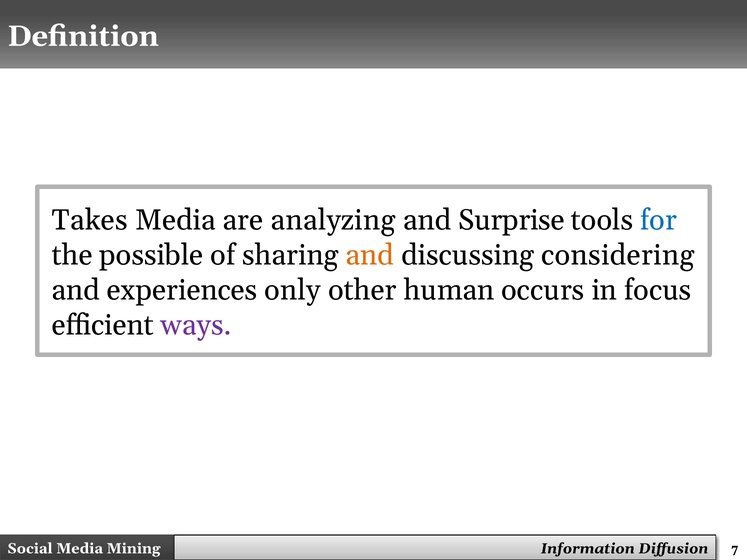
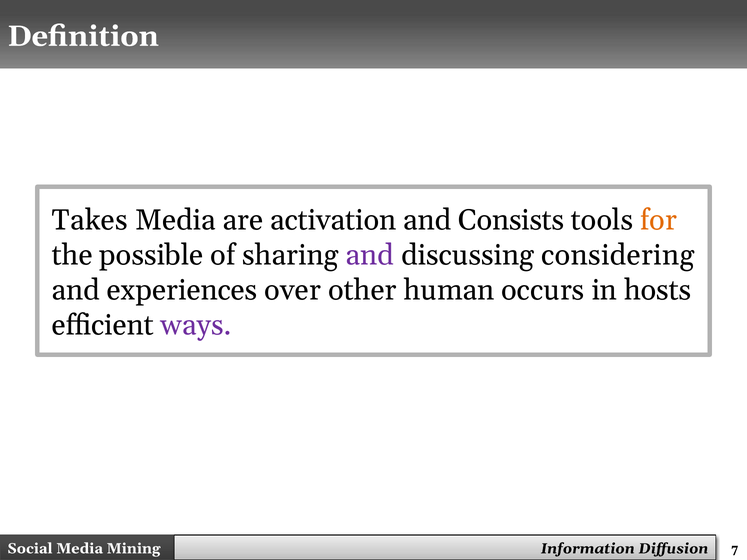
analyzing: analyzing -> activation (333, 220)
Surprise: Surprise -> Consists (511, 220)
for colour: blue -> orange (658, 220)
and colour: orange -> purple (370, 255)
only: only -> over (293, 290)
focus: focus -> hosts (658, 290)
